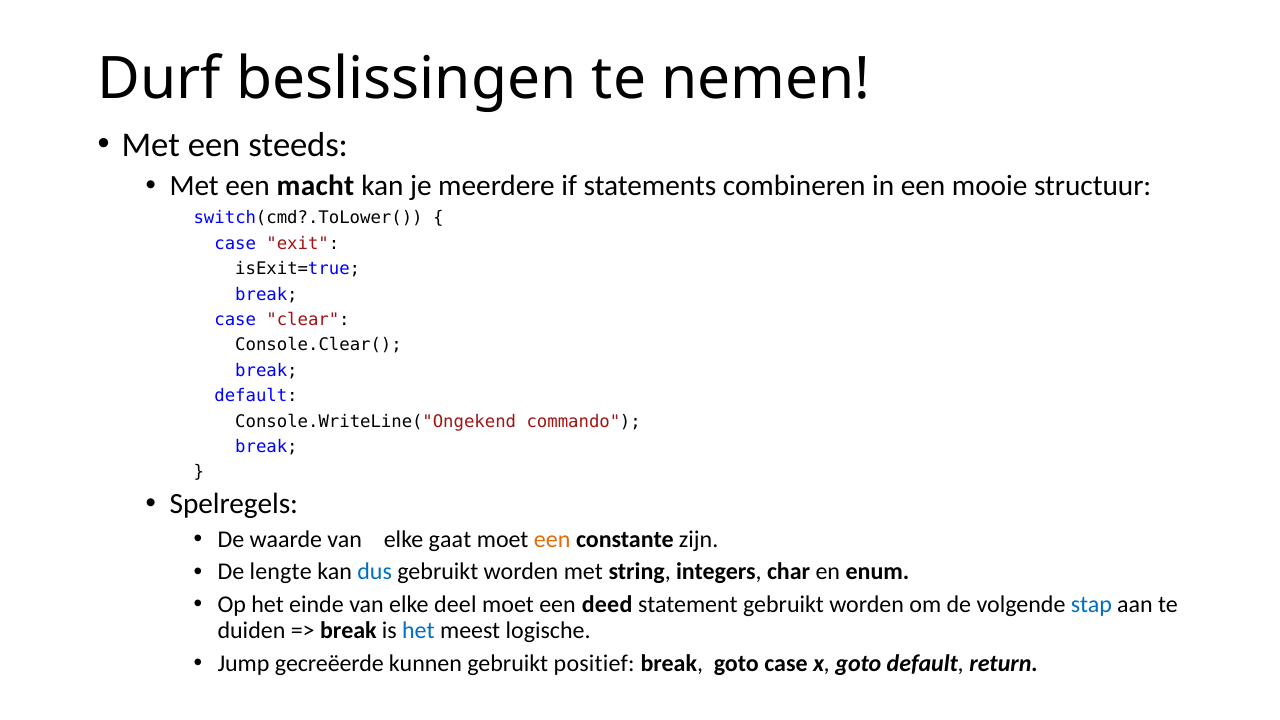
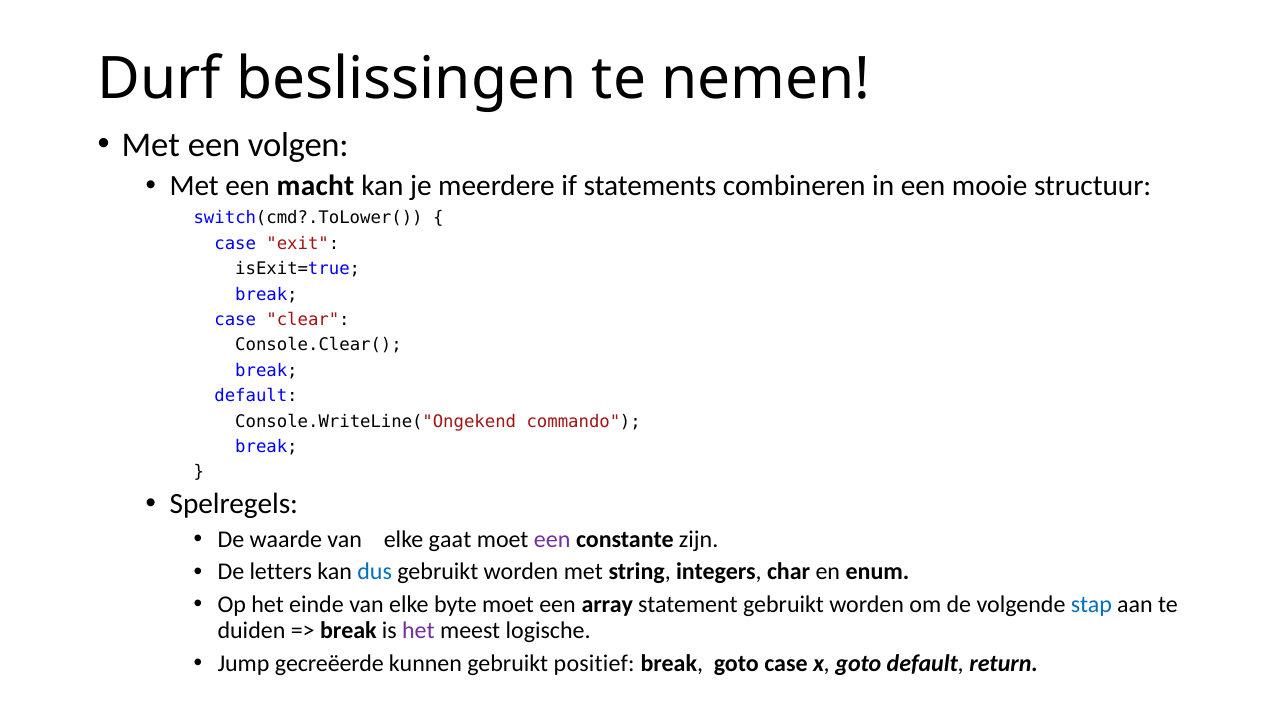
steeds: steeds -> volgen (298, 145)
een colour: orange -> purple (552, 539)
lengte: lengte -> letters (281, 572)
deel: deel -> byte (456, 605)
deed: deed -> array (607, 605)
het colour: blue -> purple (418, 631)
